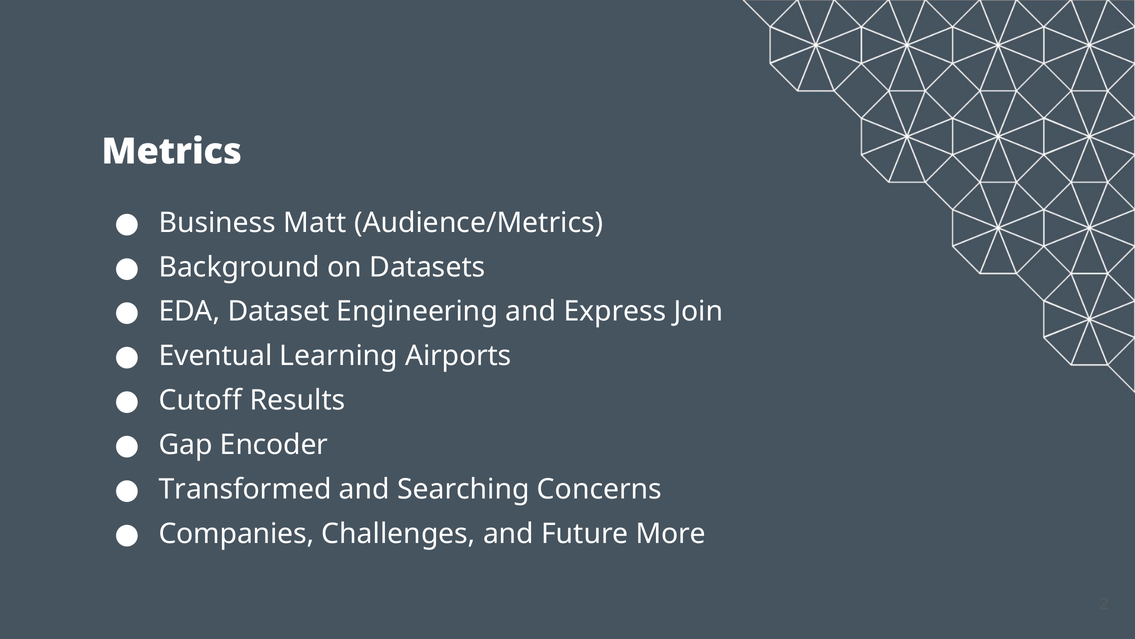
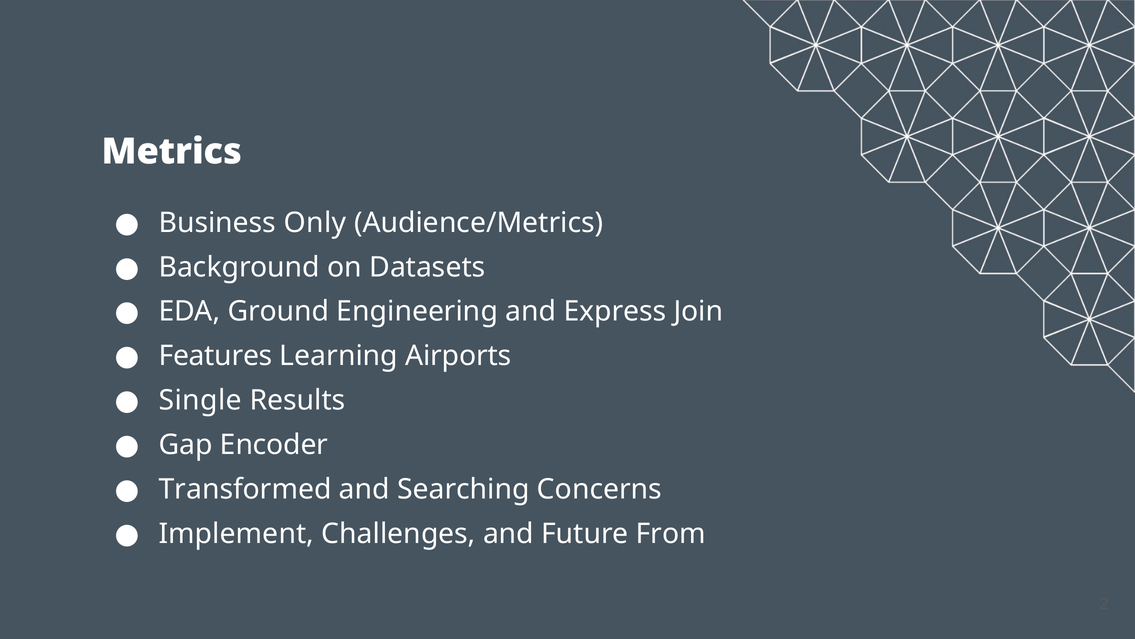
Matt: Matt -> Only (315, 223)
Dataset: Dataset -> Ground (278, 311)
Eventual: Eventual -> Features (216, 356)
Cutoff: Cutoff -> Single (200, 400)
Companies: Companies -> Implement (236, 533)
More: More -> From (671, 533)
